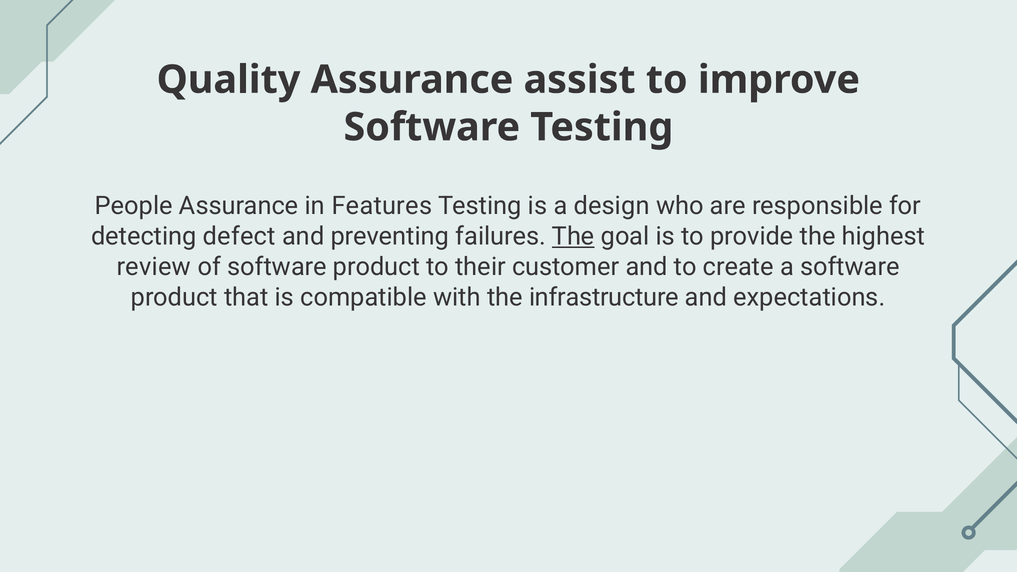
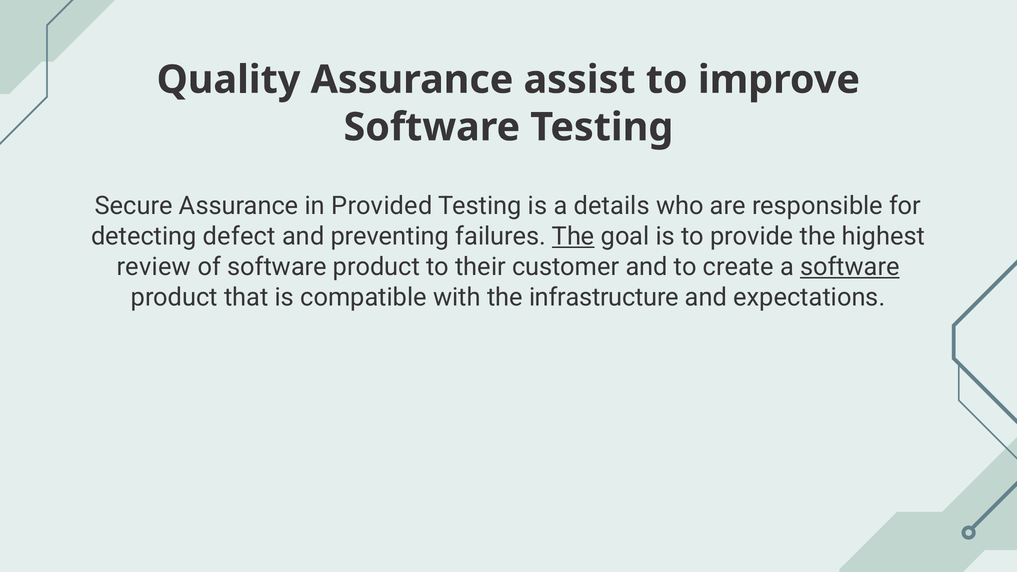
People: People -> Secure (134, 206)
Features: Features -> Provided (382, 206)
design: design -> details (612, 206)
software underline: none -> present (850, 267)
